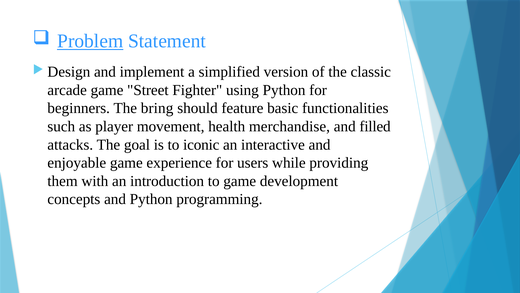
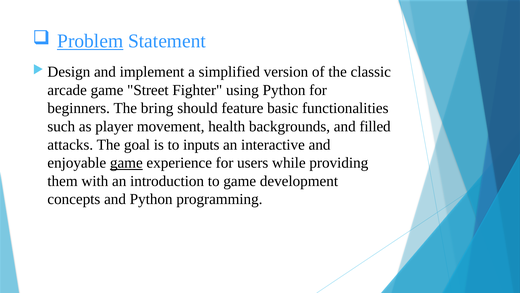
merchandise: merchandise -> backgrounds (290, 126)
iconic: iconic -> inputs (201, 144)
game underline: none -> present (126, 163)
